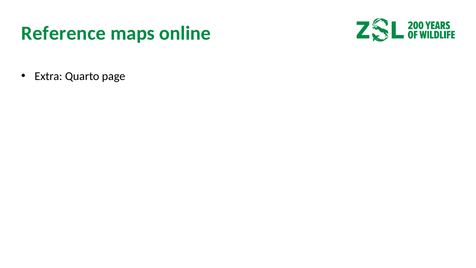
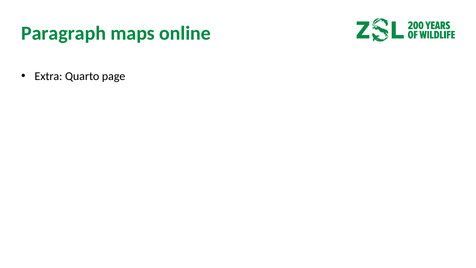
Reference: Reference -> Paragraph (64, 33)
